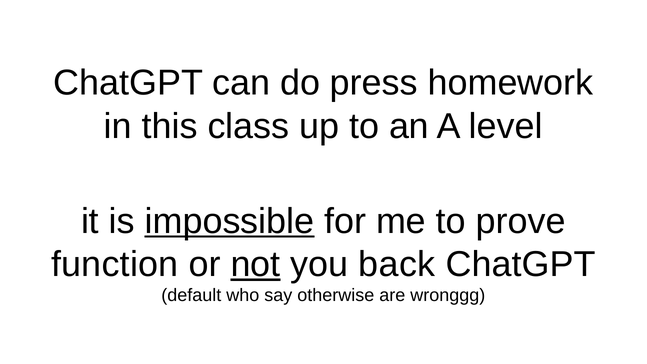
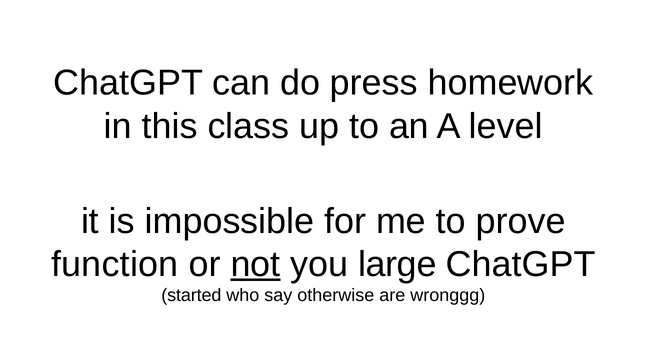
impossible underline: present -> none (229, 221)
back: back -> large (397, 264)
default: default -> started (191, 295)
